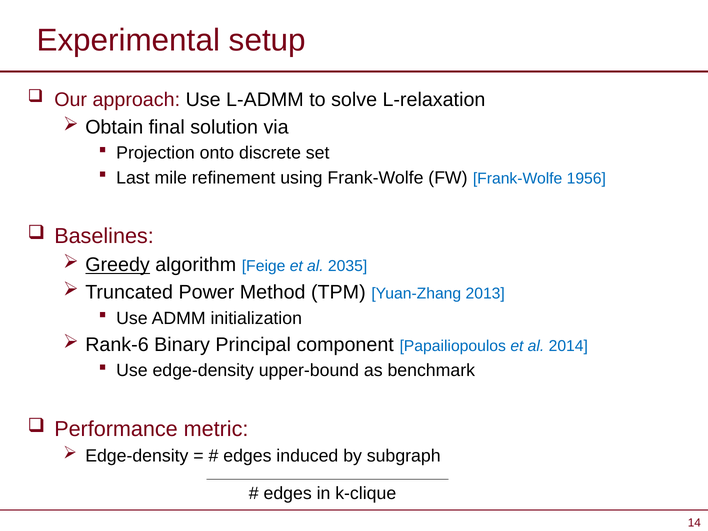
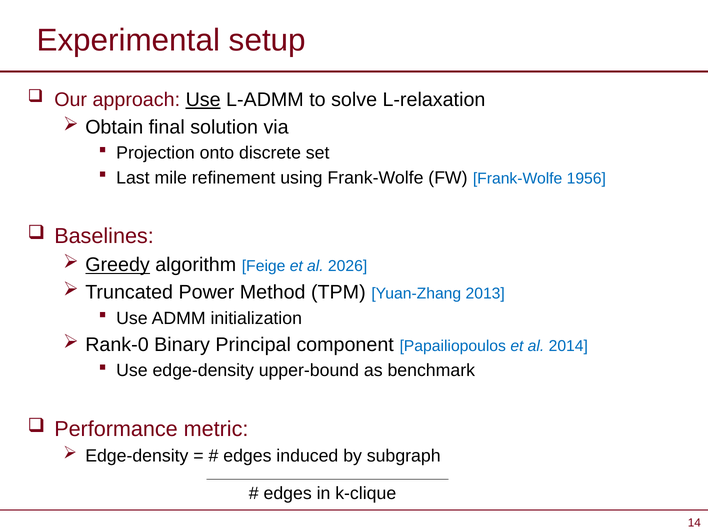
Use underline: none -> present (203, 100)
2035: 2035 -> 2026 (348, 266)
Rank-6: Rank-6 -> Rank-0 (117, 345)
